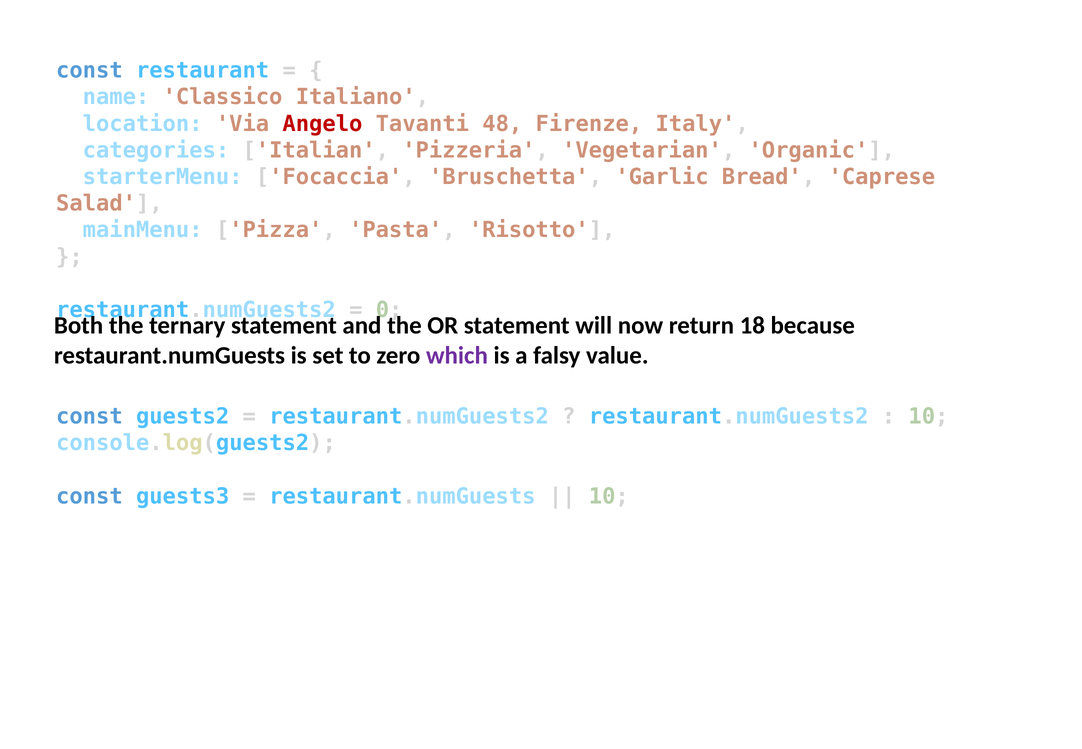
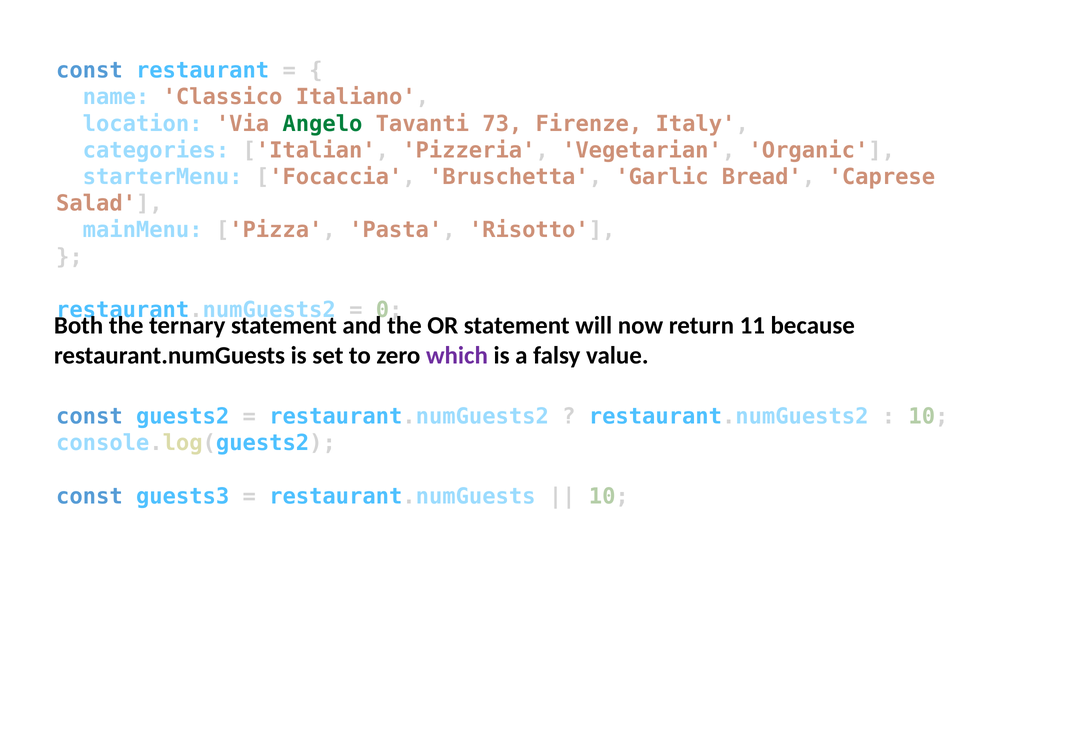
Angelo colour: red -> green (322, 124)
48: 48 -> 73 (502, 124)
18: 18 -> 11 (752, 326)
